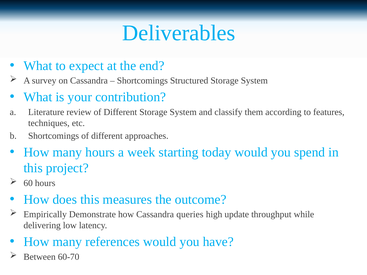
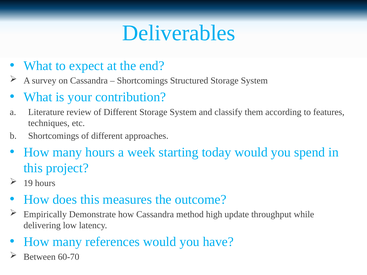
60: 60 -> 19 (28, 183)
queries: queries -> method (190, 215)
